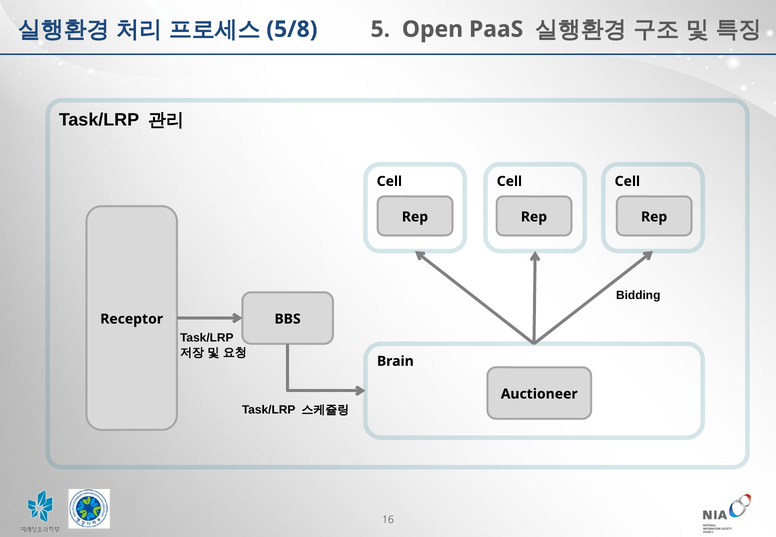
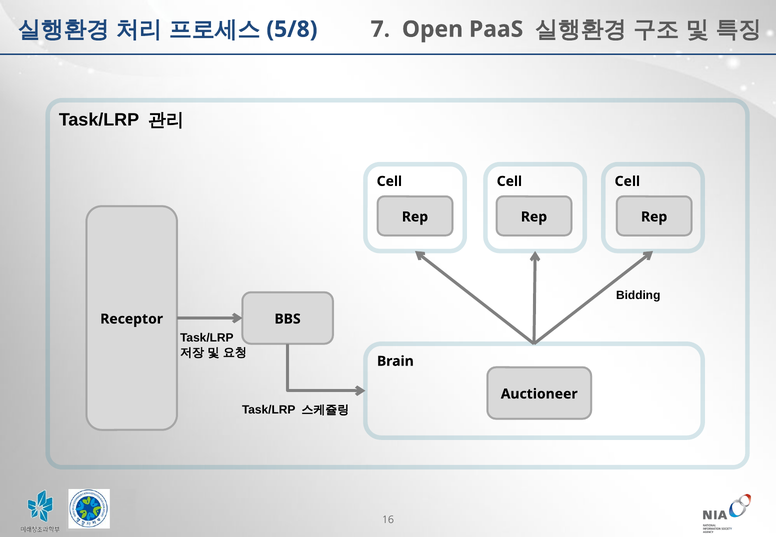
5: 5 -> 7 (380, 29)
